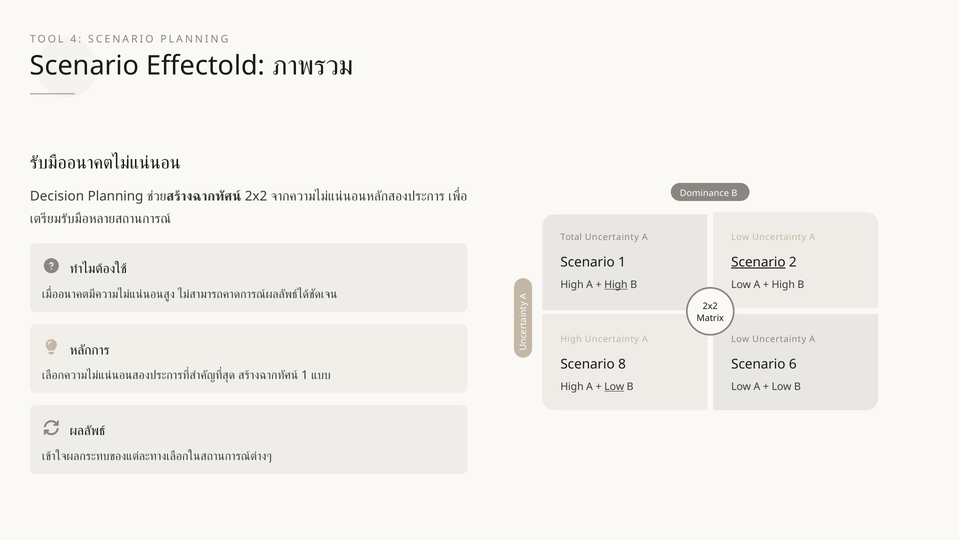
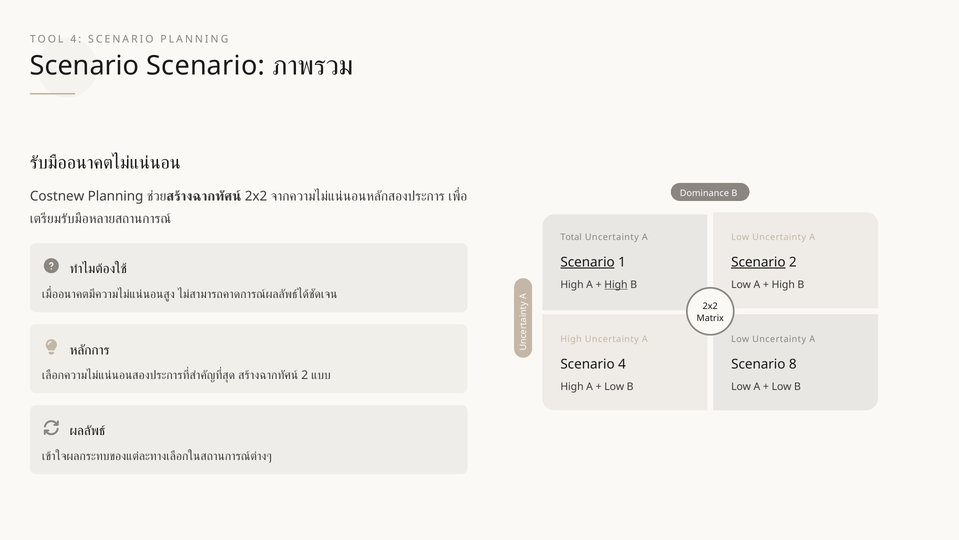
Scenario Effectold: Effectold -> Scenario (206, 66)
Decision: Decision -> Costnew (57, 196)
Scenario underline: none -> present (588, 262)
Scenario 8: 8 -> 4 (622, 364)
6: 6 -> 8 (793, 364)
1: 1 -> 2 (305, 375)
Low underline: present -> none (614, 386)
